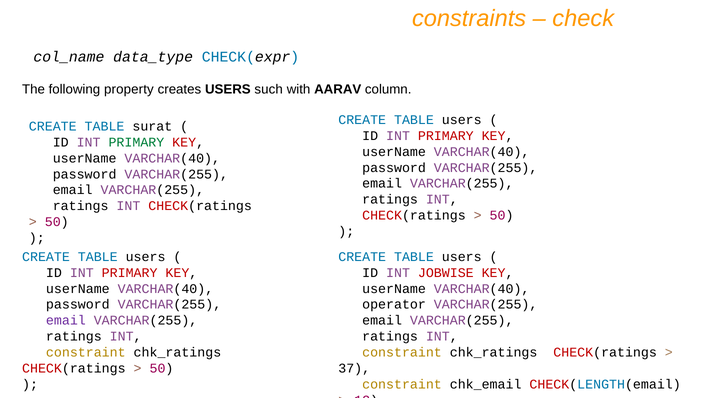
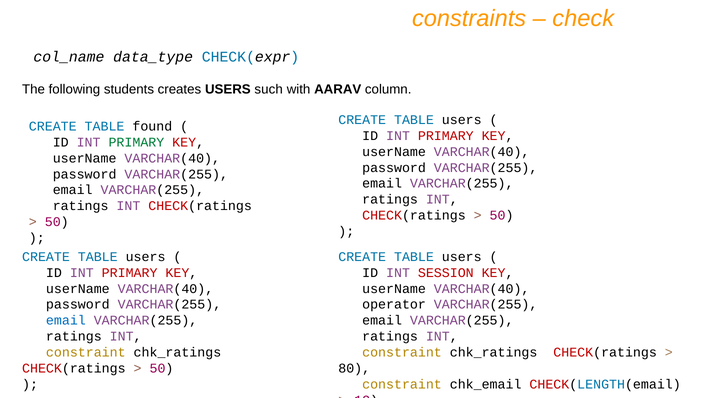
property: property -> students (129, 89)
surat: surat -> found (152, 126)
JOBWISE: JOBWISE -> SESSION (446, 273)
email colour: purple -> blue (66, 321)
37: 37 -> 80 (354, 369)
